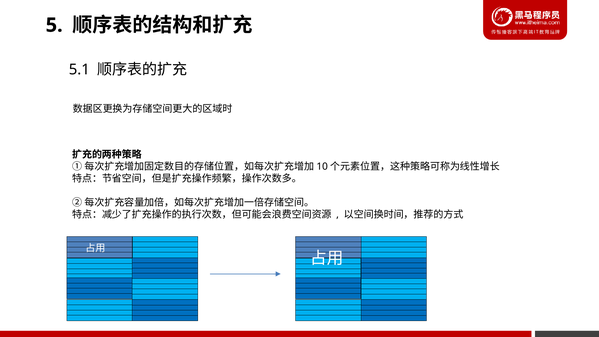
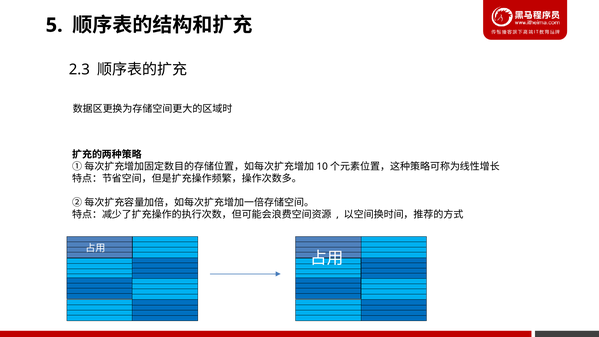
5.1: 5.1 -> 2.3 (79, 69)
